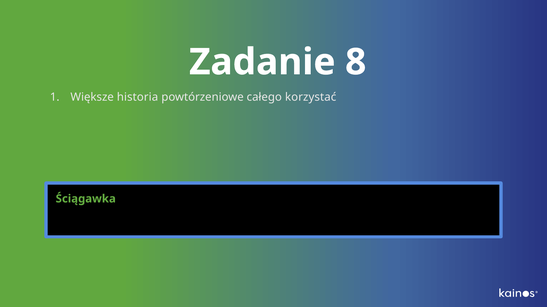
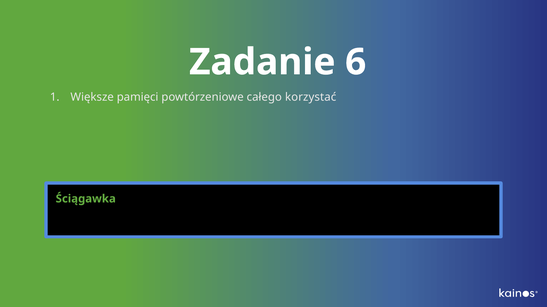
8: 8 -> 6 (356, 62)
historia: historia -> pamięci (138, 97)
